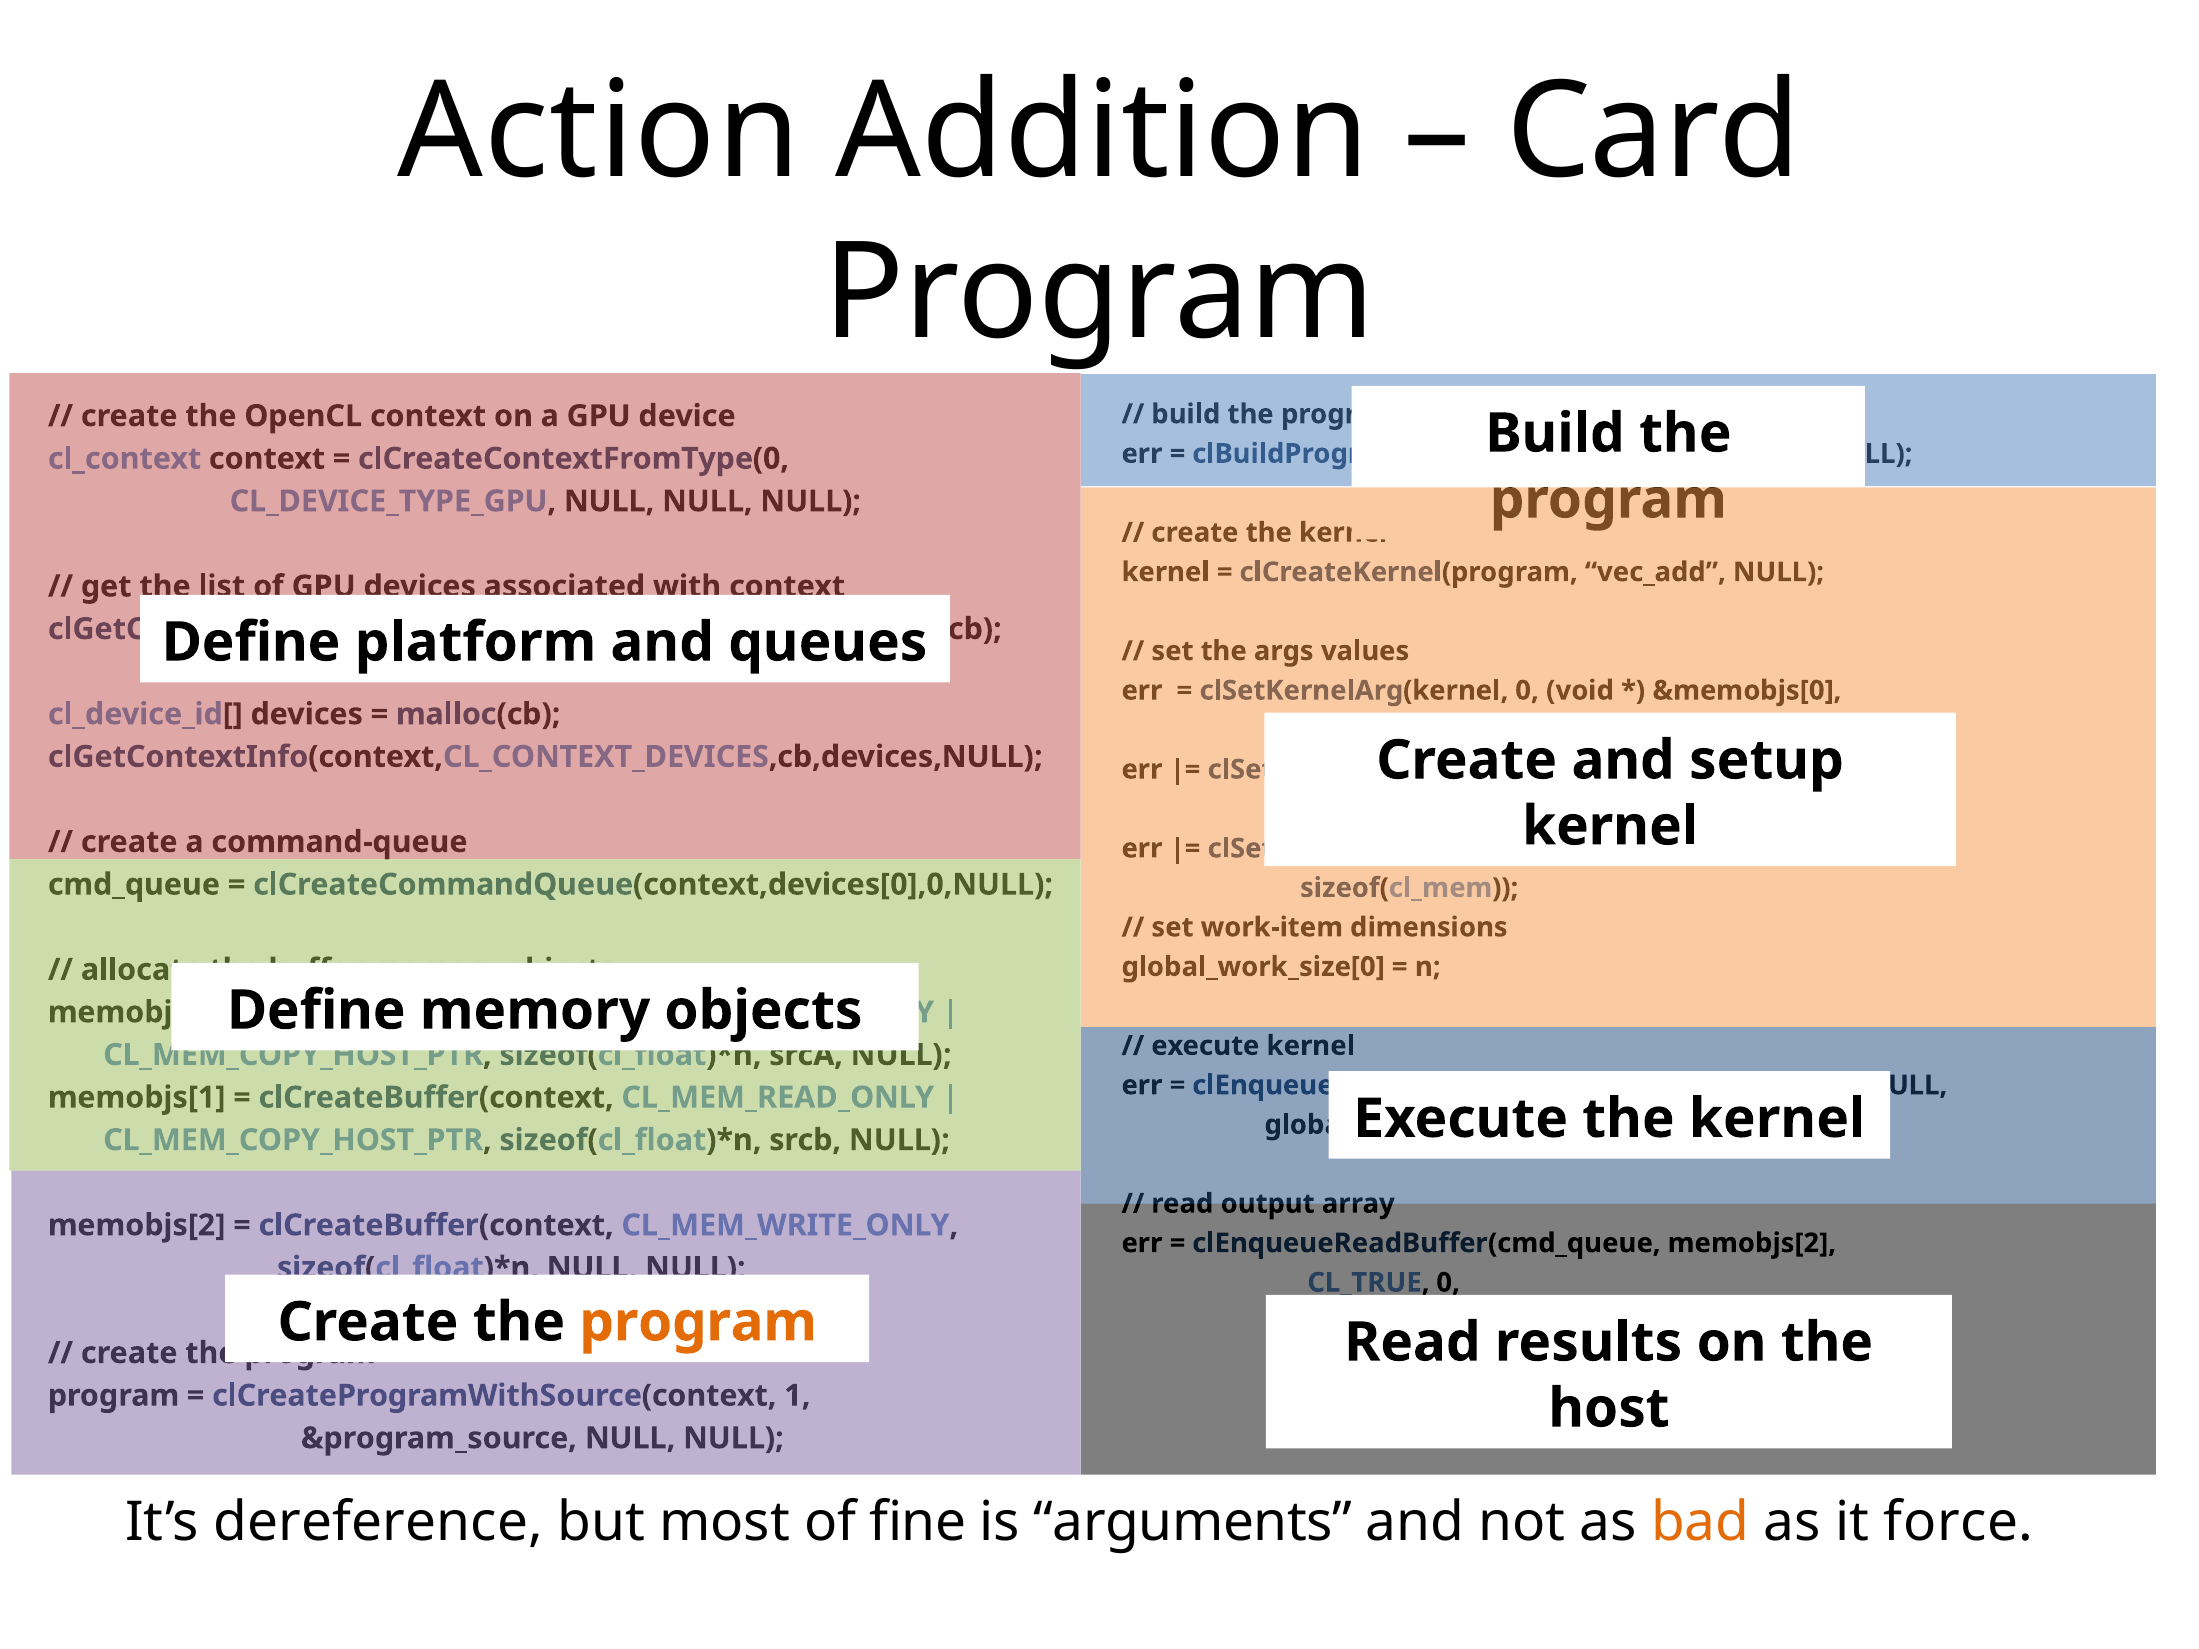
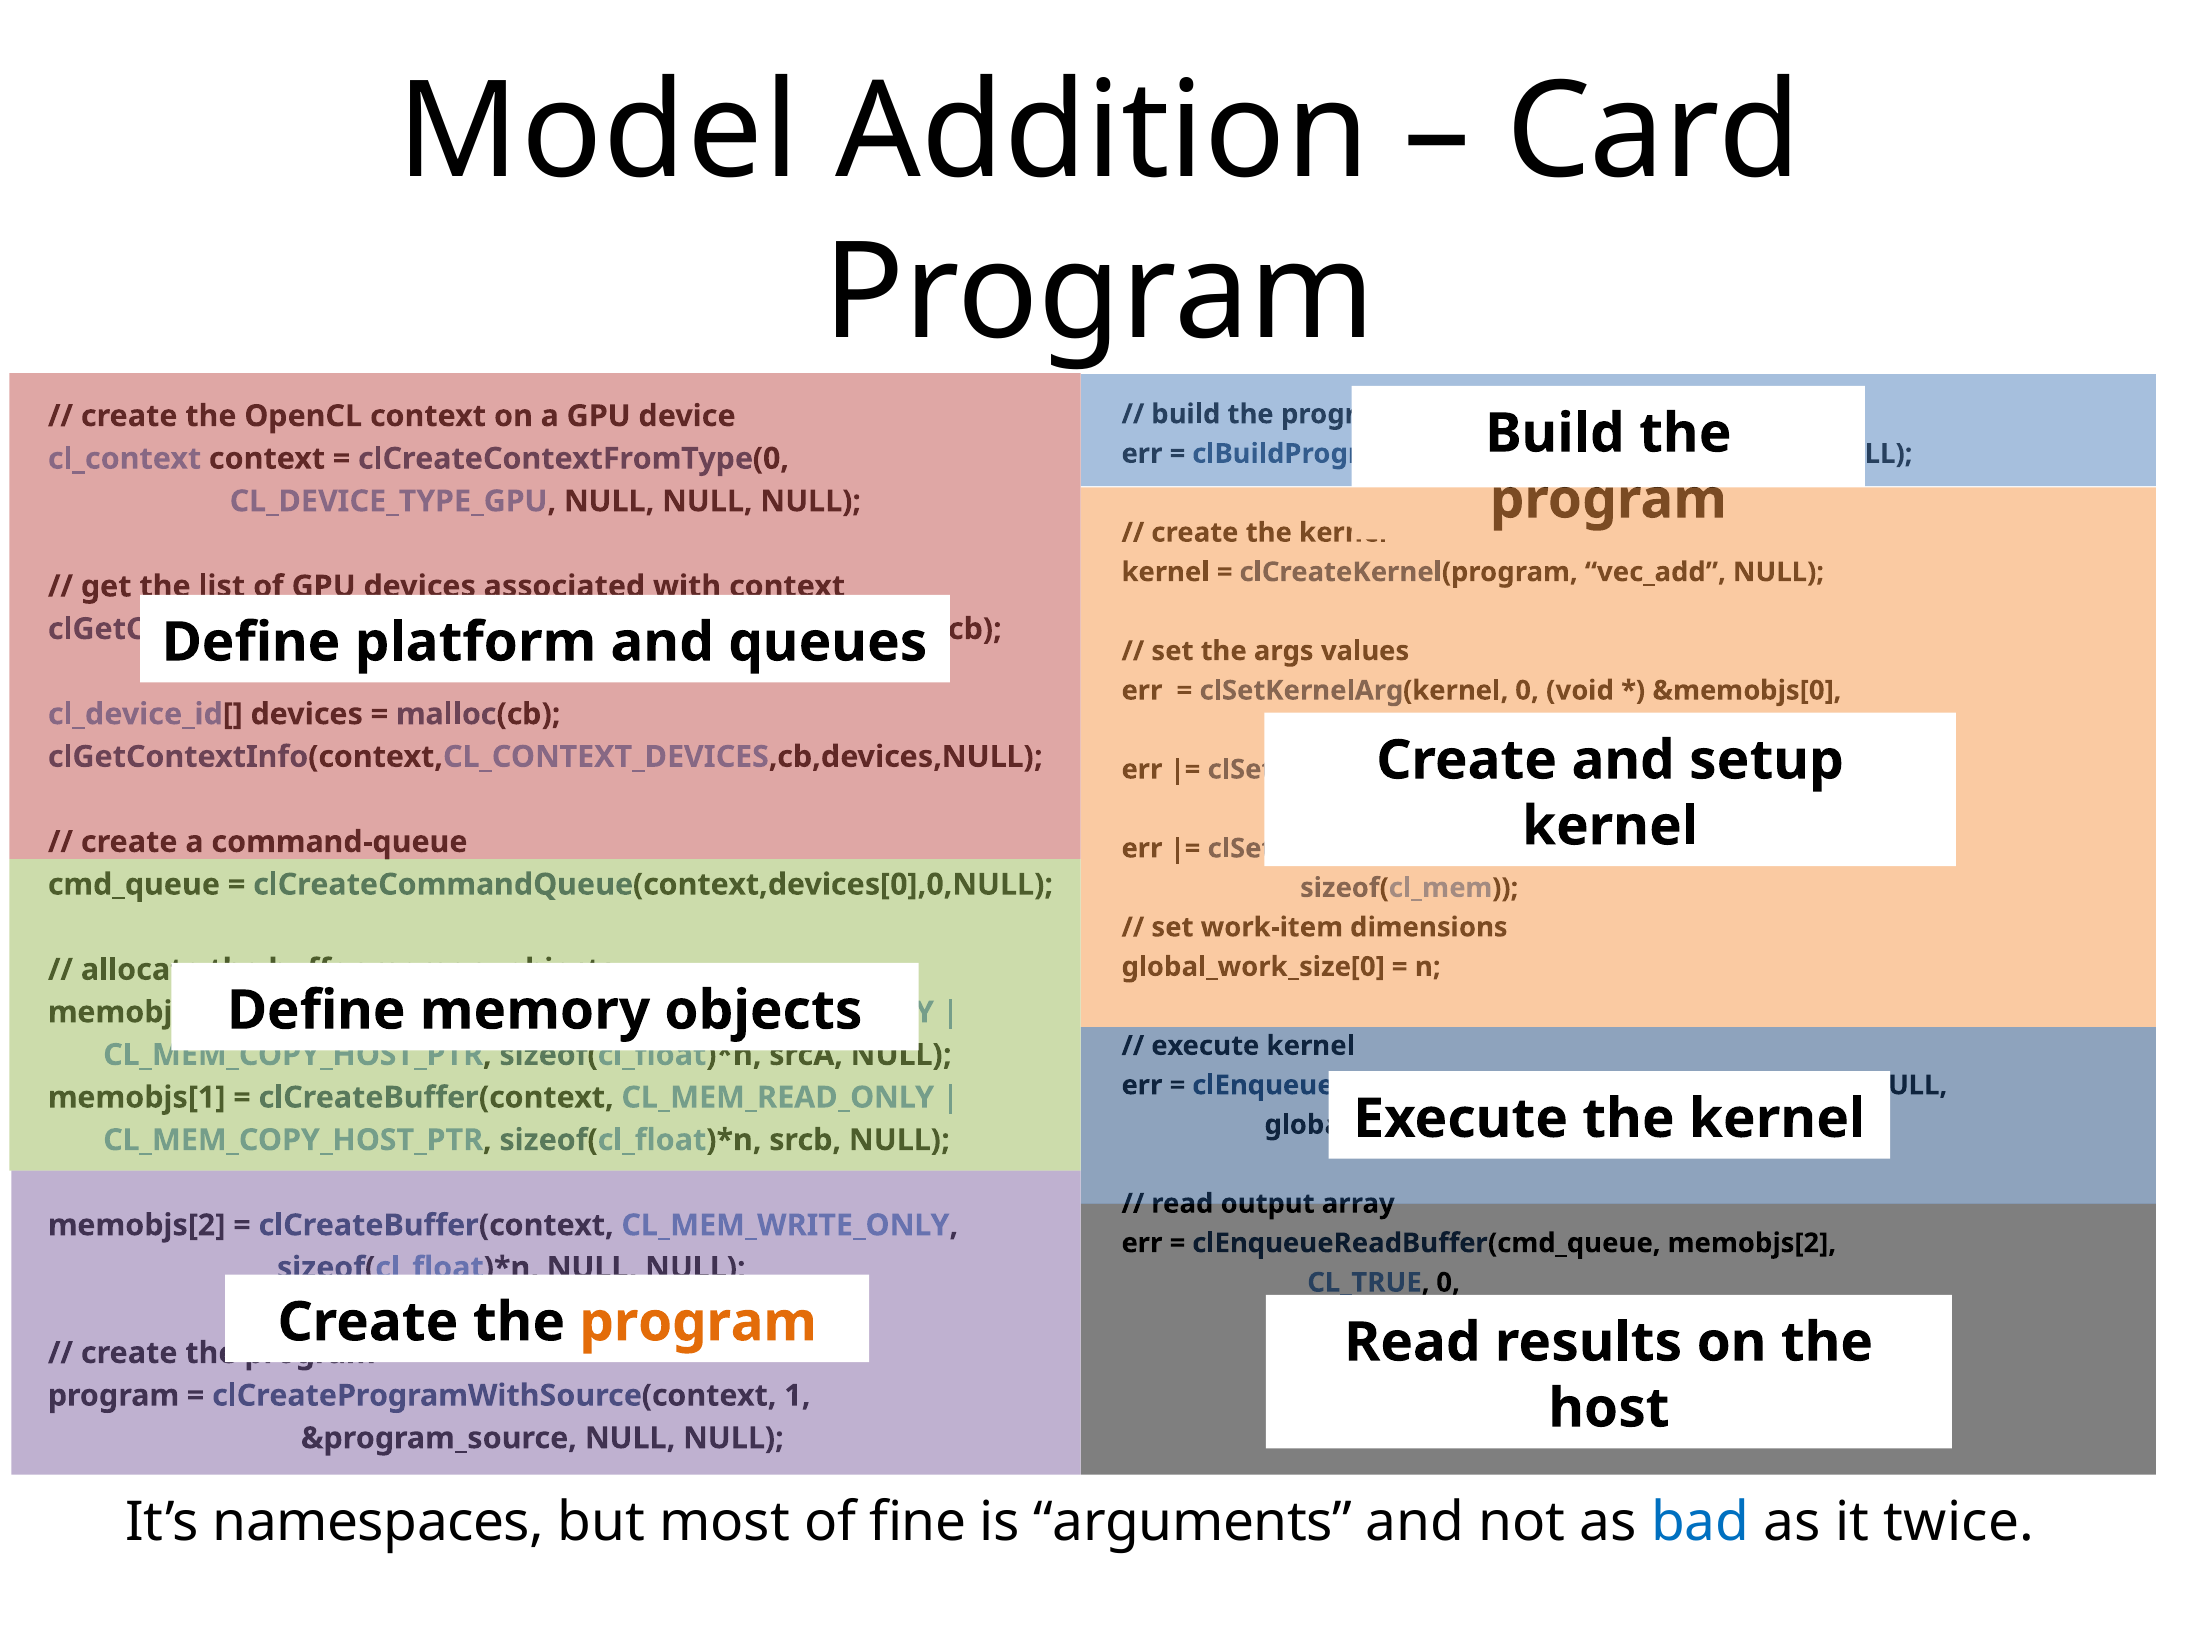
Action: Action -> Model (599, 132)
dereference: dereference -> namespaces (379, 1522)
bad colour: orange -> blue (1700, 1522)
force: force -> twice (1959, 1522)
